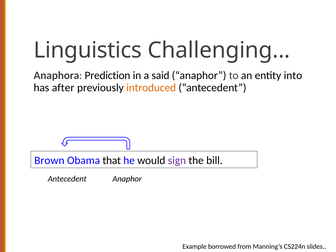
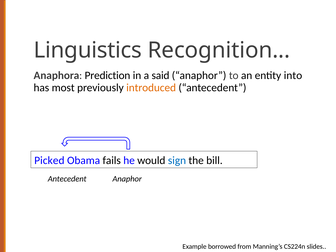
Challenging: Challenging -> Recognition (219, 50)
after: after -> most (63, 88)
Brown: Brown -> Picked (49, 160)
that: that -> fails (112, 160)
sign colour: purple -> blue (177, 160)
